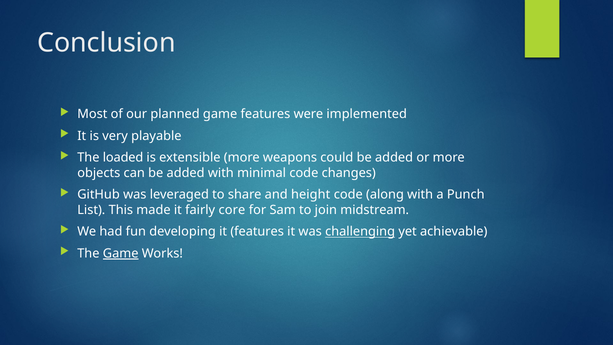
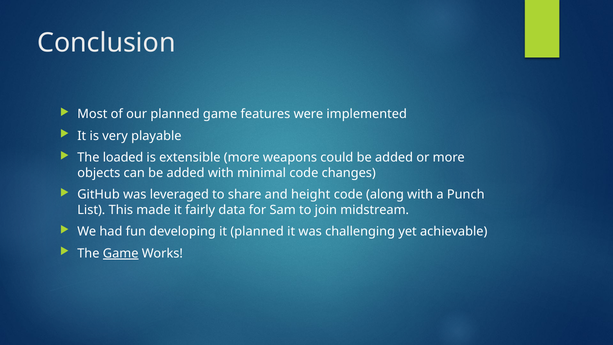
core: core -> data (232, 210)
it features: features -> planned (257, 232)
challenging underline: present -> none (360, 232)
